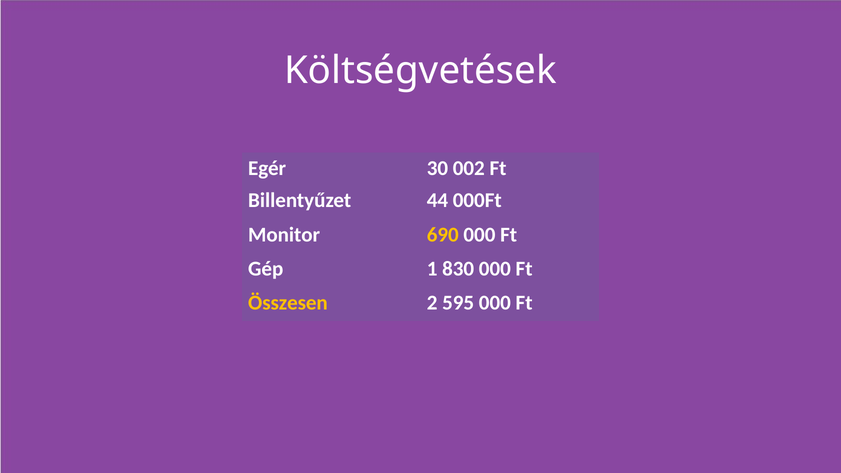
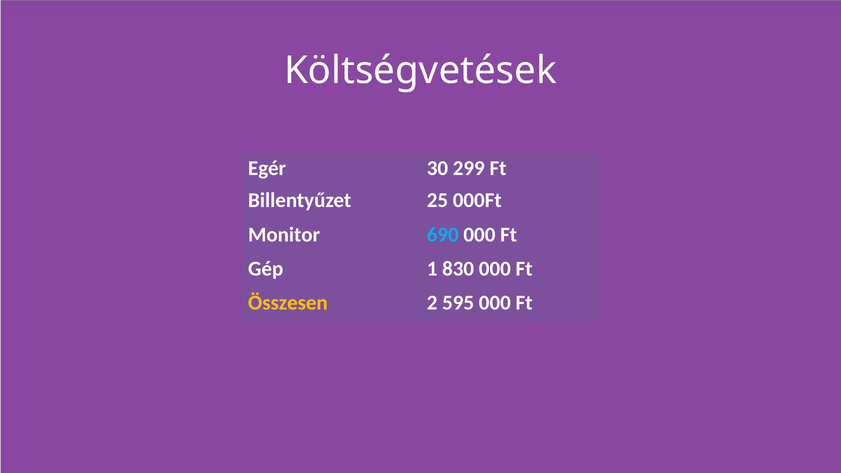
002: 002 -> 299 (469, 168)
44: 44 -> 25 (437, 200)
690 colour: yellow -> light blue (443, 235)
